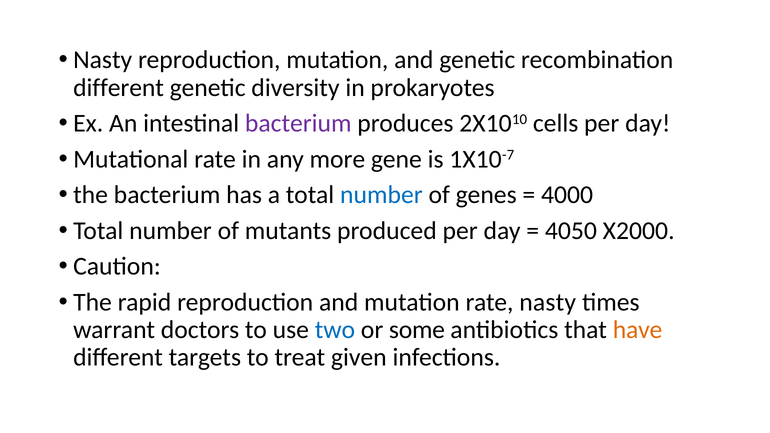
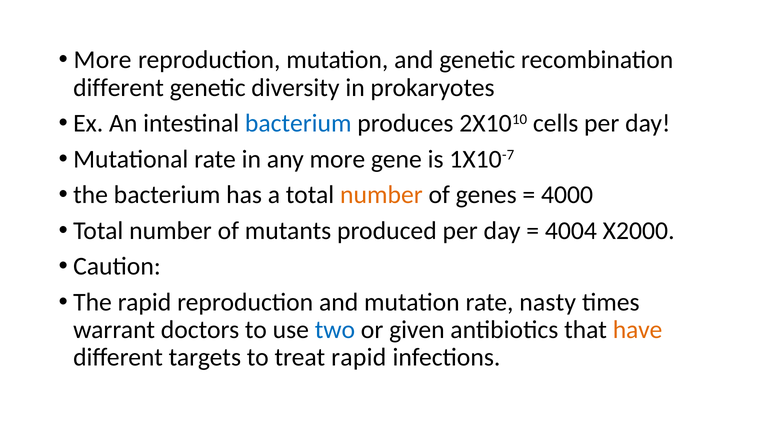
Nasty: Nasty -> More (103, 60)
bacterium colour: purple -> blue (298, 123)
number colour: blue -> orange (381, 195)
4050: 4050 -> 4004 (571, 231)
some: some -> given (417, 330)
treat given: given -> rapid (359, 358)
